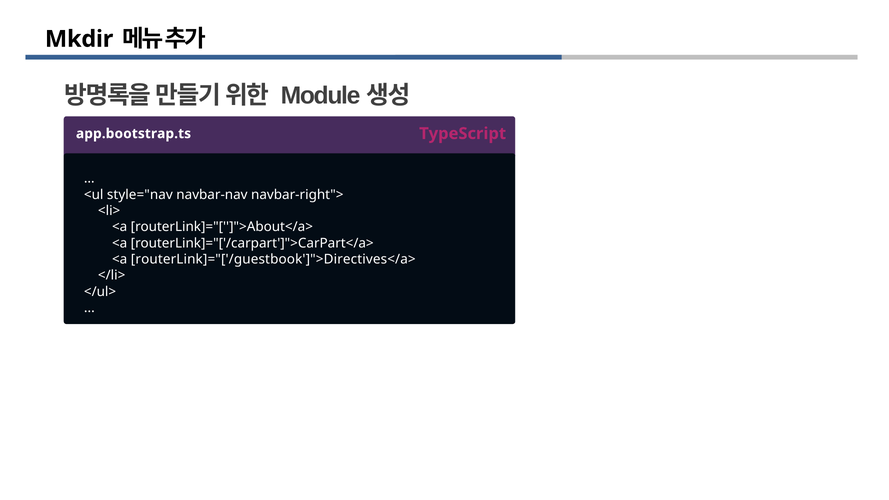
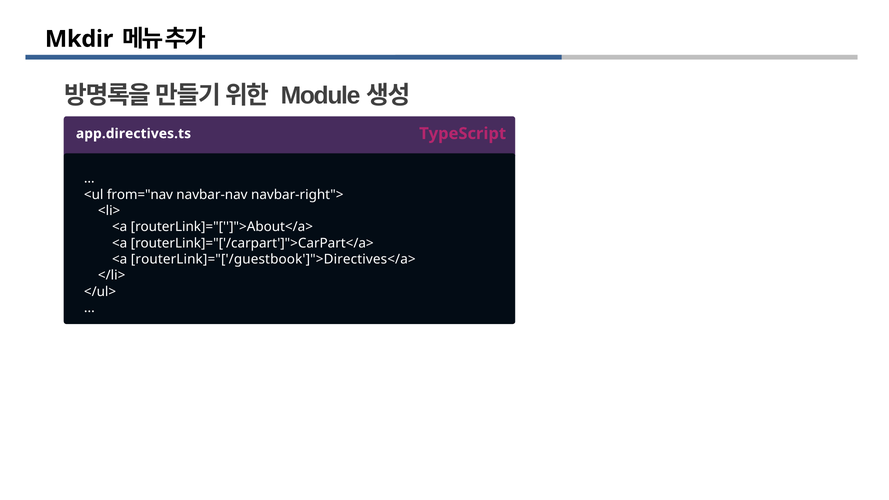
app.bootstrap.ts: app.bootstrap.ts -> app.directives.ts (133, 134)
style="nav: style="nav -> from="nav (140, 195)
